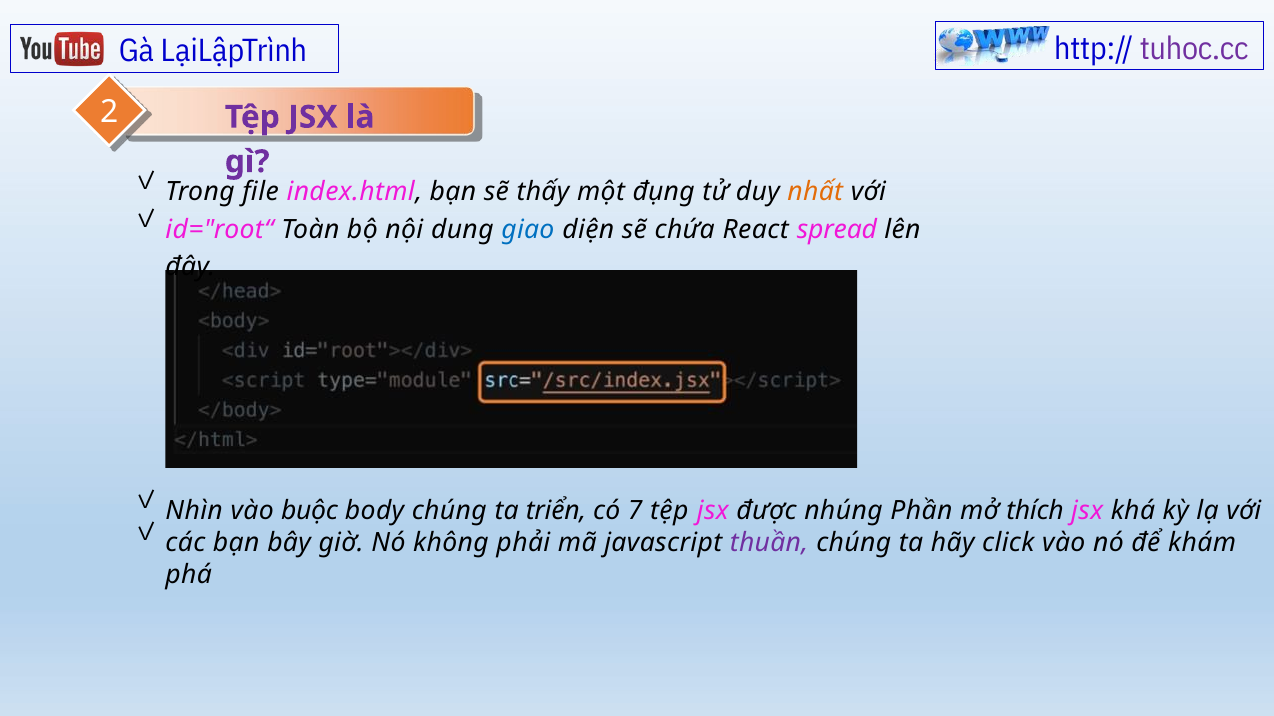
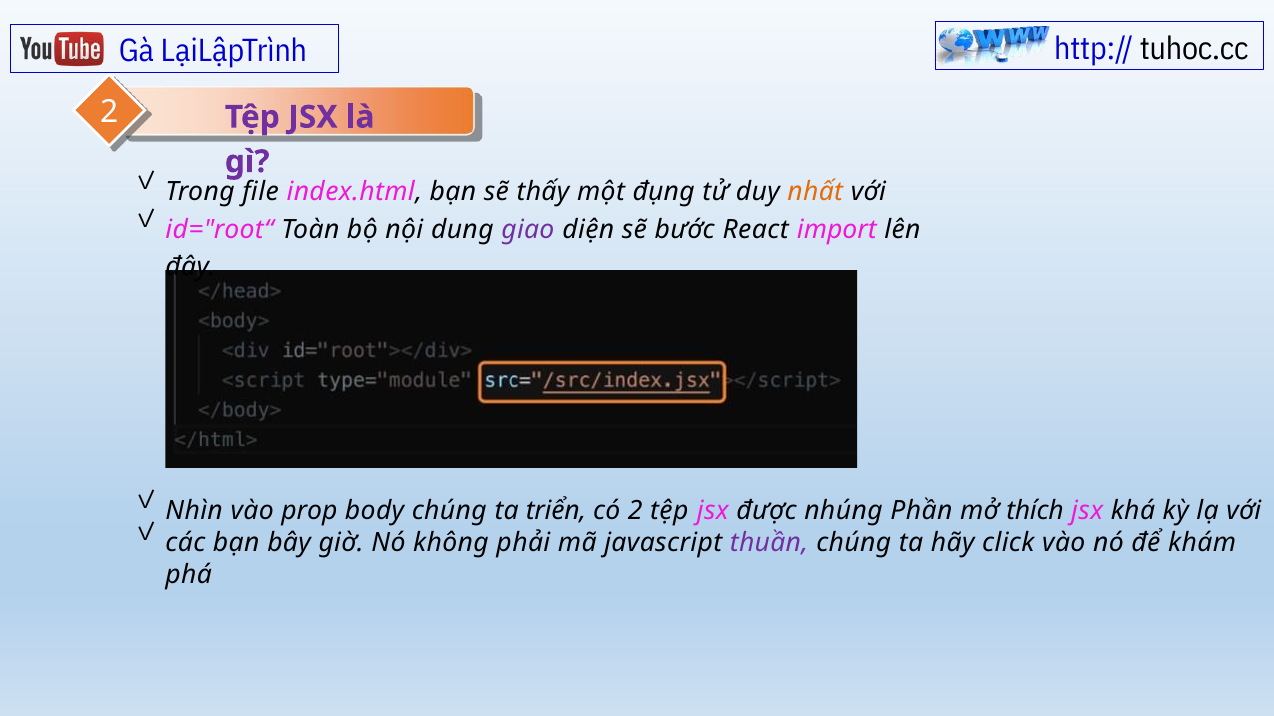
tuhoc.cc colour: purple -> black (1194, 49)
giao colour: blue -> purple (528, 230)
chứa: chứa -> bước (685, 230)
spread: spread -> import (837, 230)
buộc: buộc -> prop (309, 511)
có 7: 7 -> 2 (635, 511)
